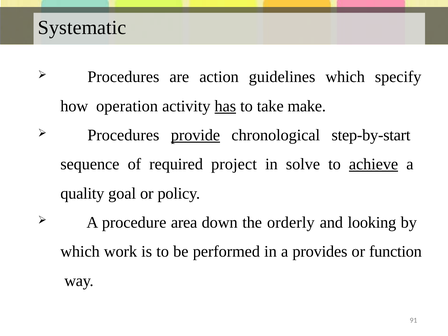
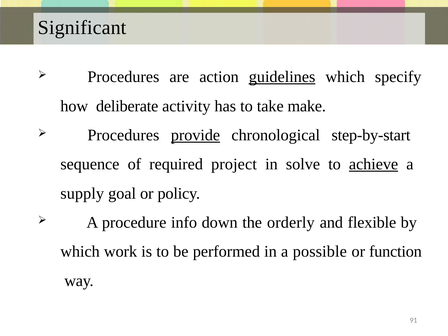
Systematic: Systematic -> Significant (82, 28)
guidelines underline: none -> present (282, 77)
operation: operation -> deliberate (127, 106)
has underline: present -> none (225, 106)
quality: quality -> supply (82, 193)
area: area -> info (184, 222)
looking: looking -> flexible (372, 222)
provides: provides -> possible (320, 252)
